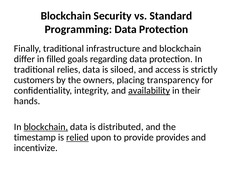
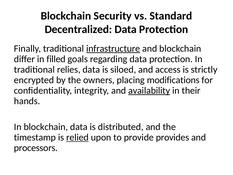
Programming: Programming -> Decentralized (78, 29)
infrastructure underline: none -> present (113, 48)
customers: customers -> encrypted (34, 80)
transparency: transparency -> modifications (173, 80)
blockchain underline: present -> none (46, 127)
incentivize: incentivize -> processors (36, 148)
